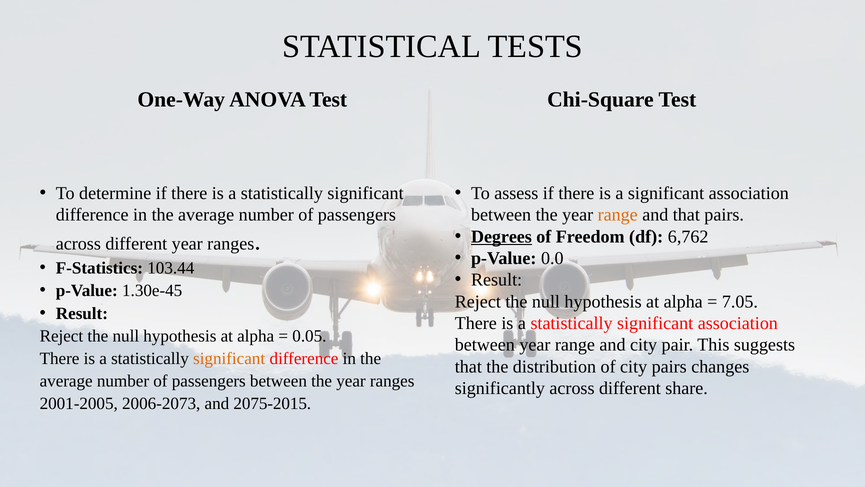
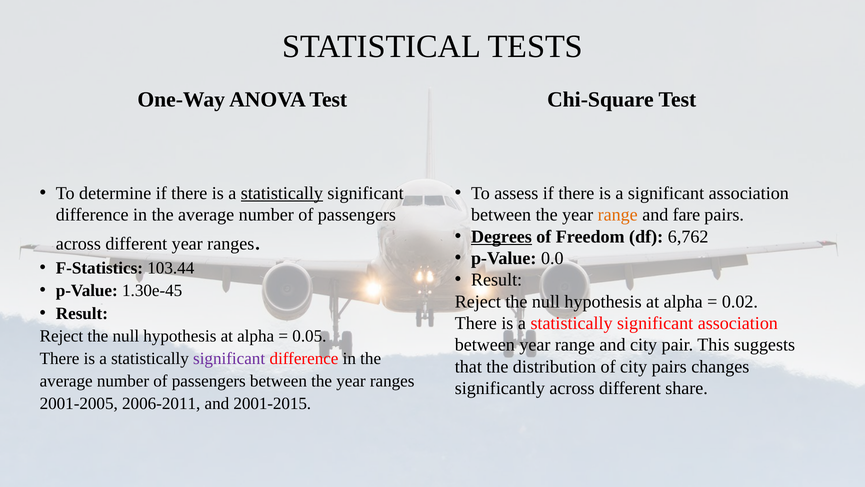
statistically underline: none -> present (282, 193)
and that: that -> fare (686, 215)
7.05: 7.05 -> 0.02 (740, 301)
significant colour: orange -> purple (229, 358)
2006-2073: 2006-2073 -> 2006-2011 (161, 403)
2075-2015: 2075-2015 -> 2001-2015 (272, 403)
